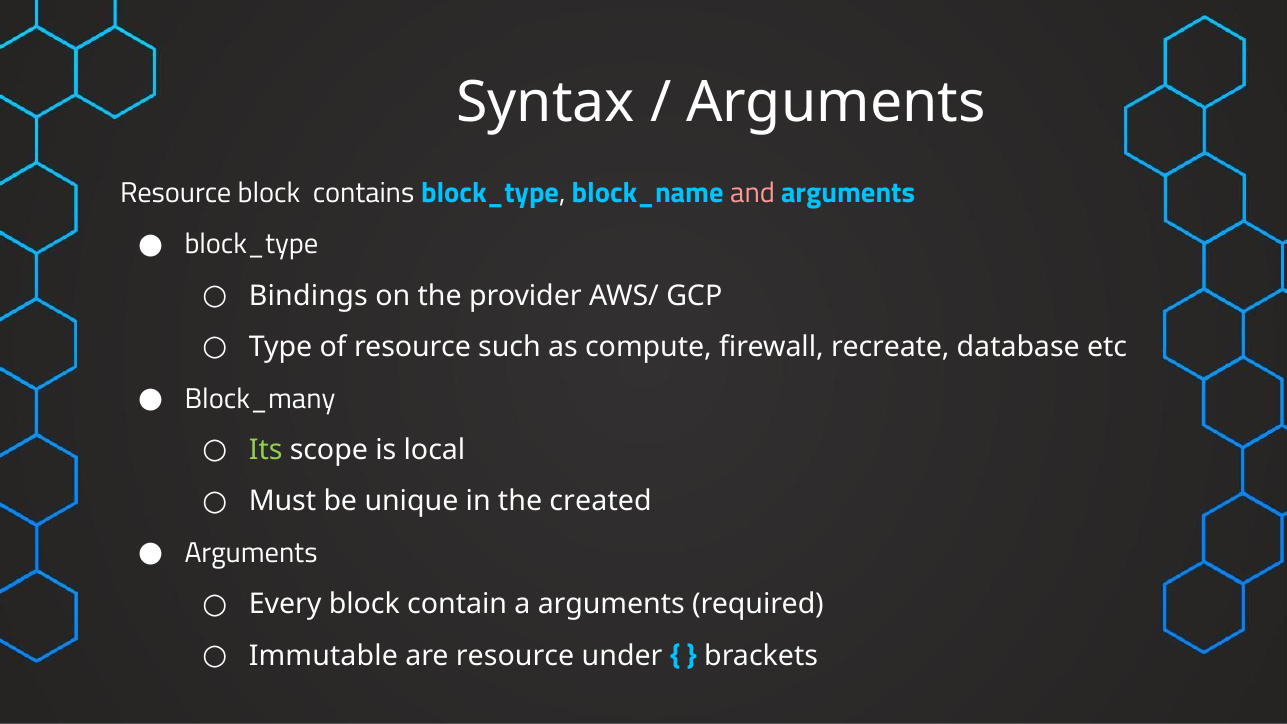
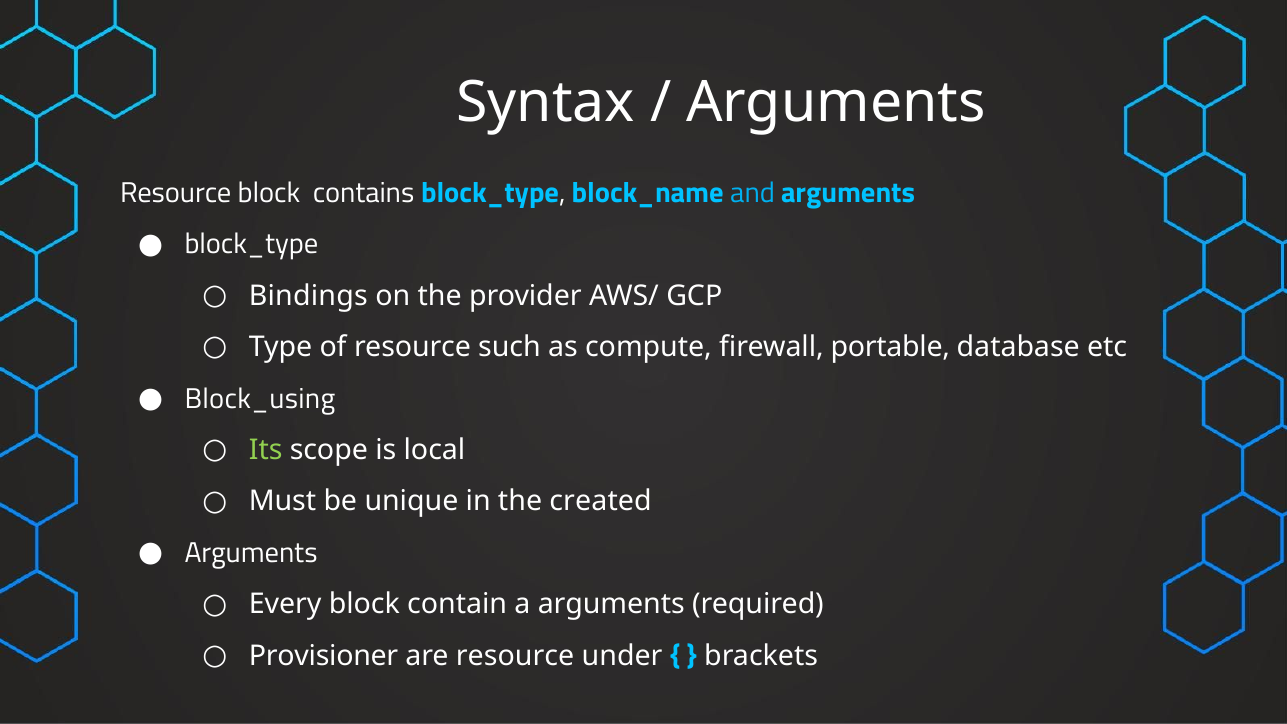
and colour: pink -> light blue (753, 193)
recreate: recreate -> portable (890, 347)
Block_many: Block_many -> Block_using (260, 399)
Immutable: Immutable -> Provisioner (324, 656)
